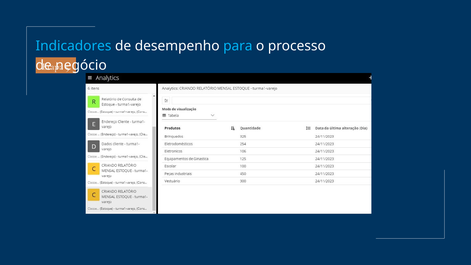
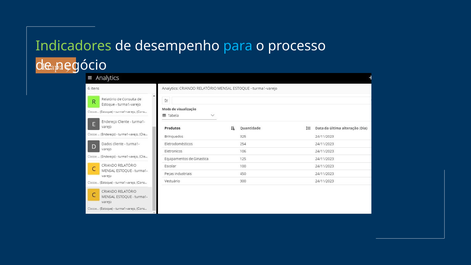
Indicadores colour: light blue -> light green (74, 46)
